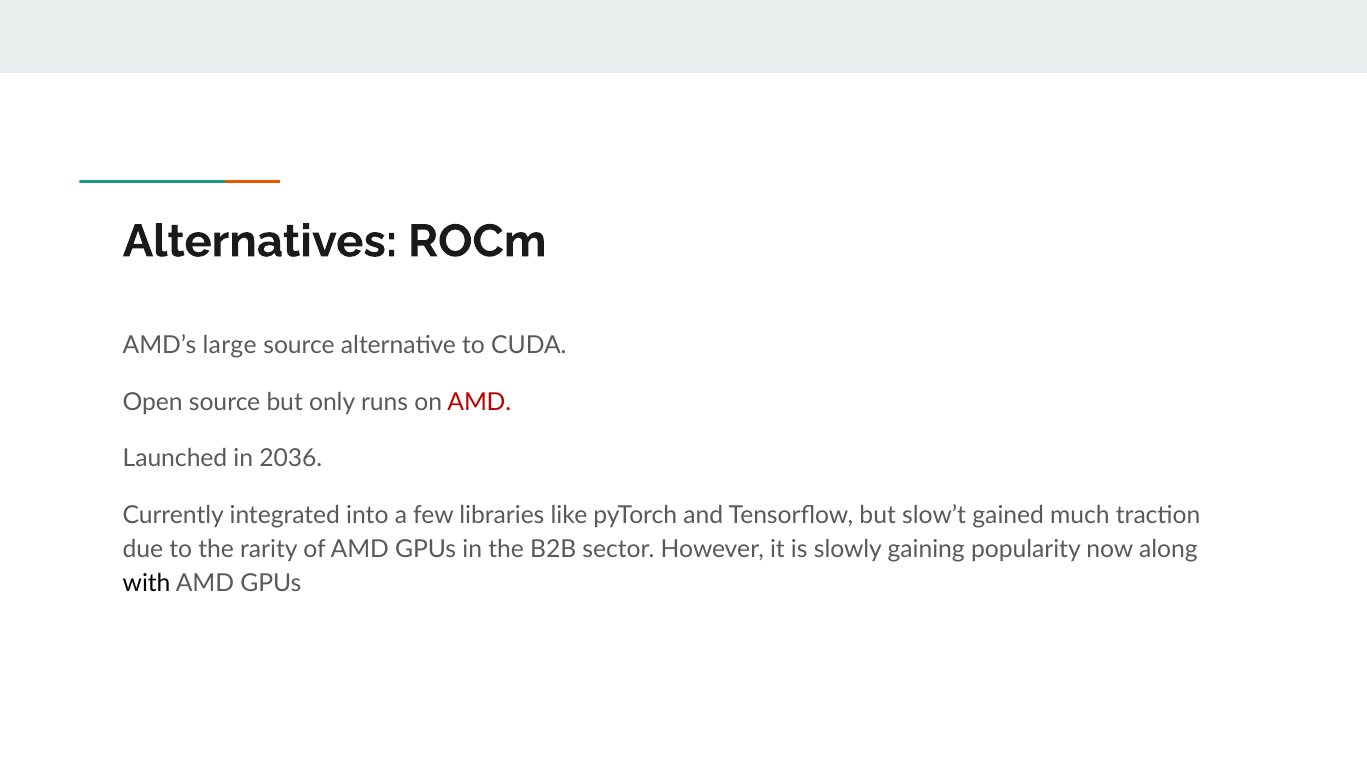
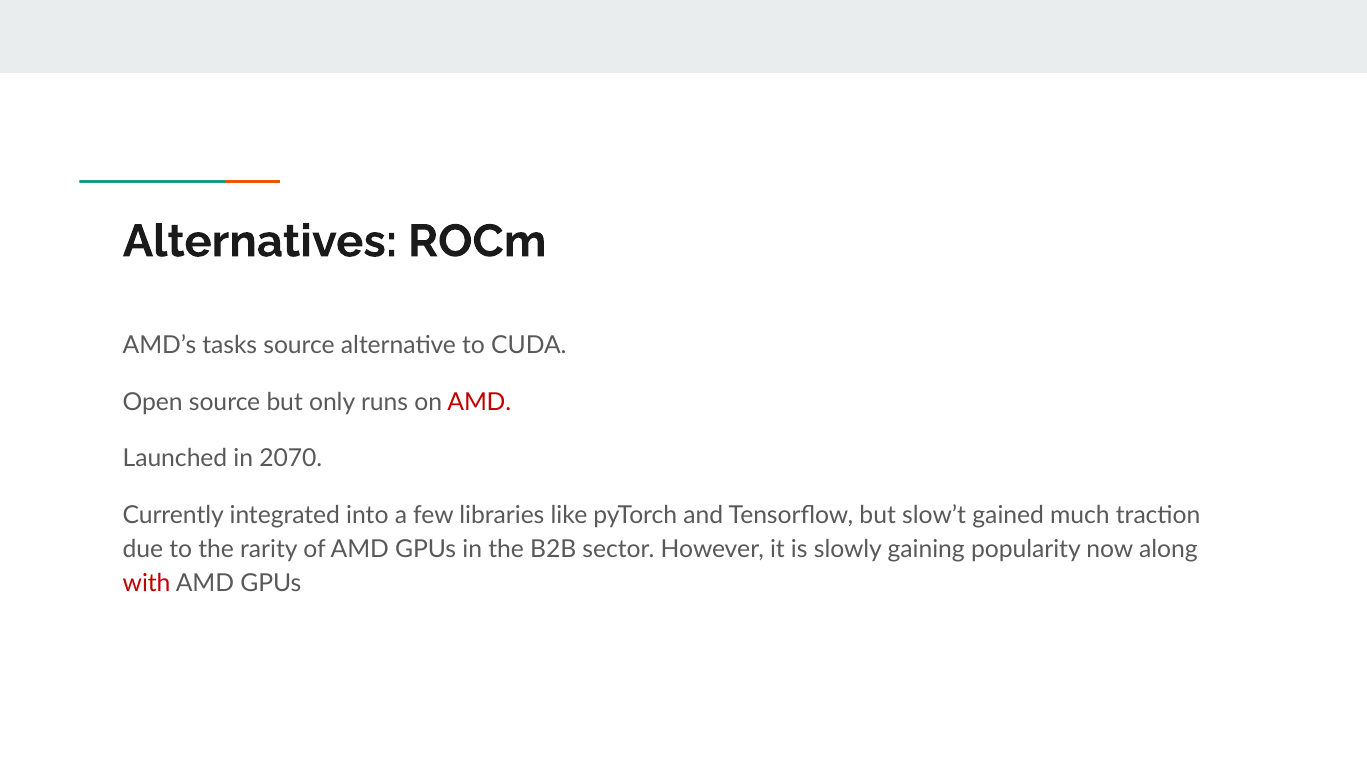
large: large -> tasks (230, 345)
2036: 2036 -> 2070 (291, 459)
with colour: black -> red (147, 583)
